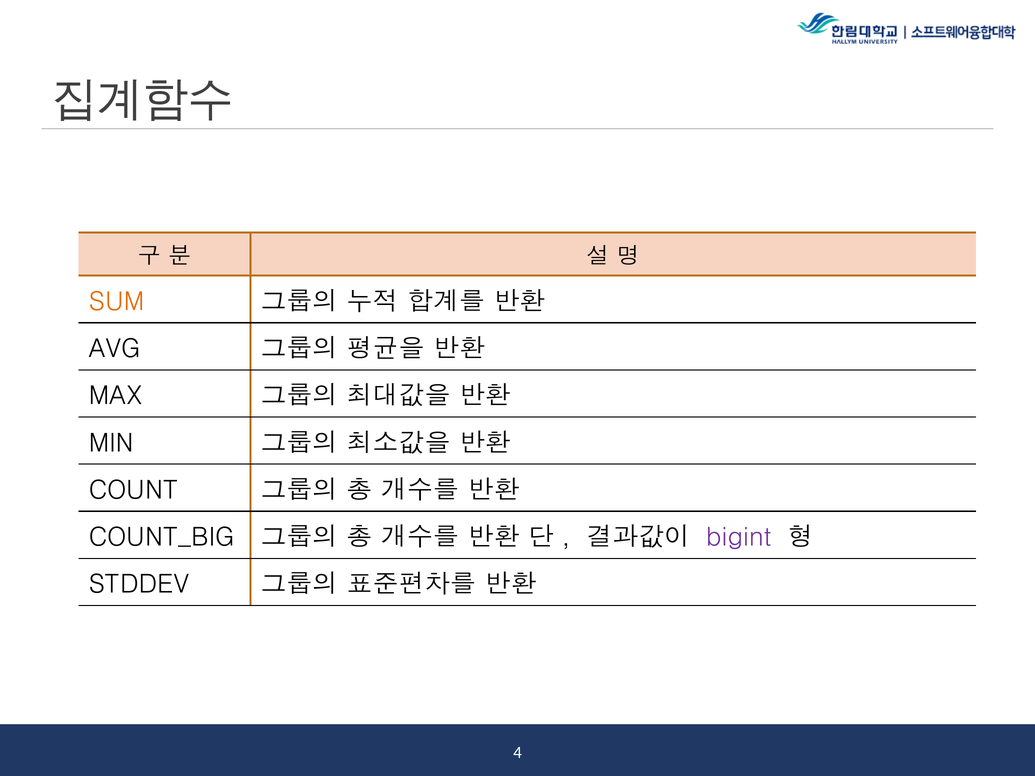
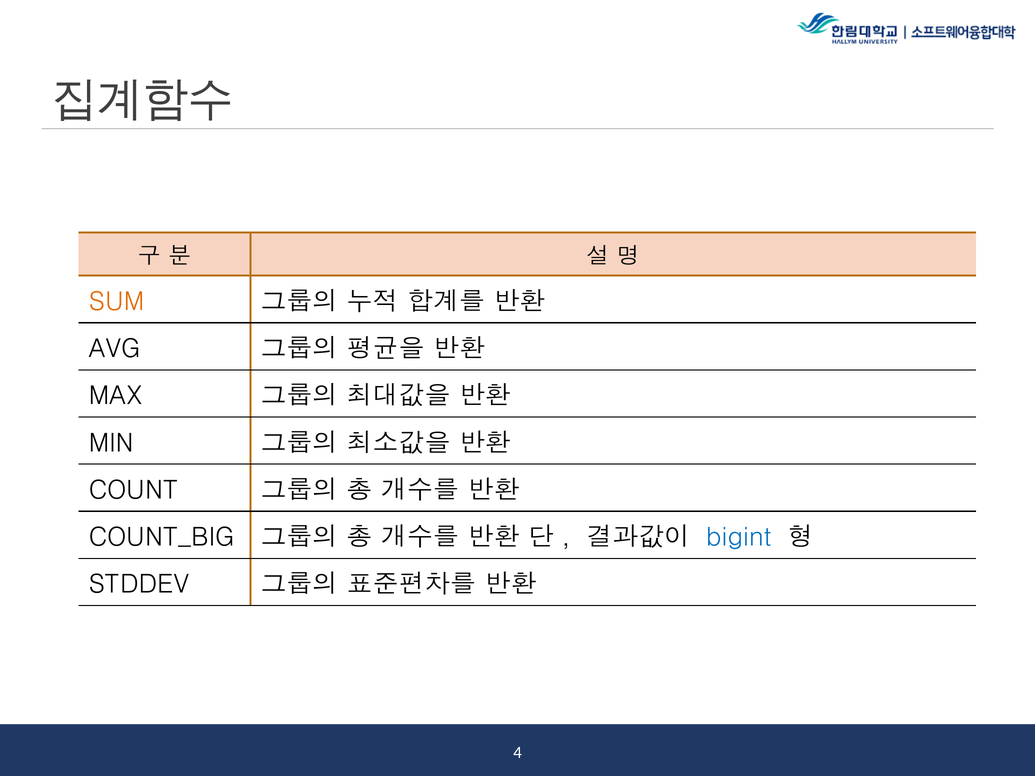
bigint colour: purple -> blue (739, 537)
